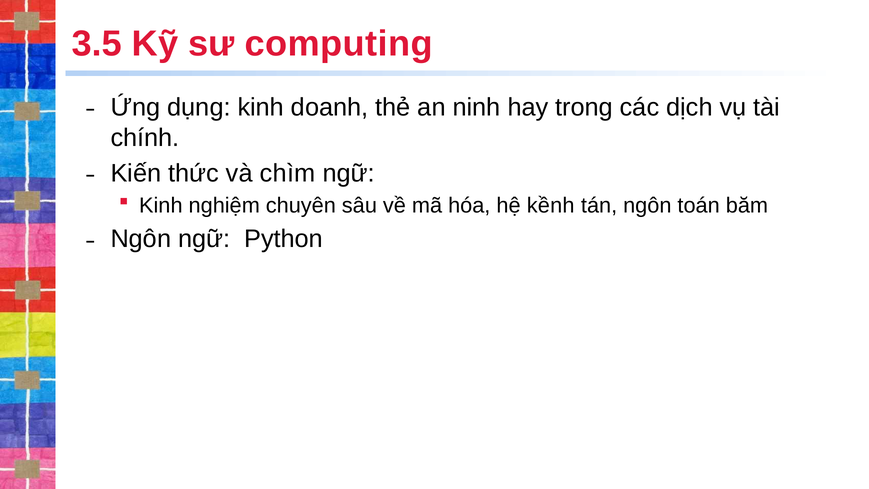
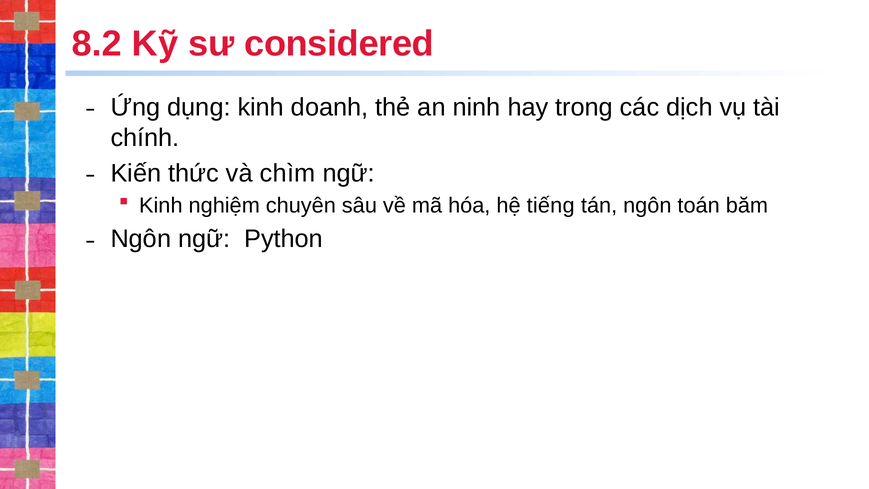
3.5: 3.5 -> 8.2 (97, 44)
computing: computing -> considered (339, 44)
kềnh: kềnh -> tiếng (551, 205)
